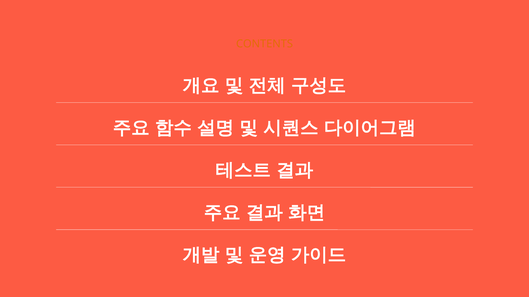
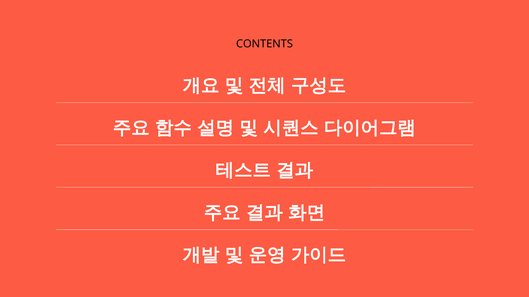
CONTENTS colour: orange -> black (264, 44)
